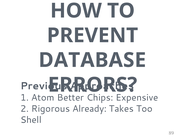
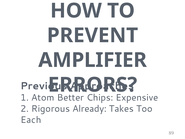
DATABASE: DATABASE -> AMPLIFIER (93, 60)
Shell: Shell -> Each (31, 120)
